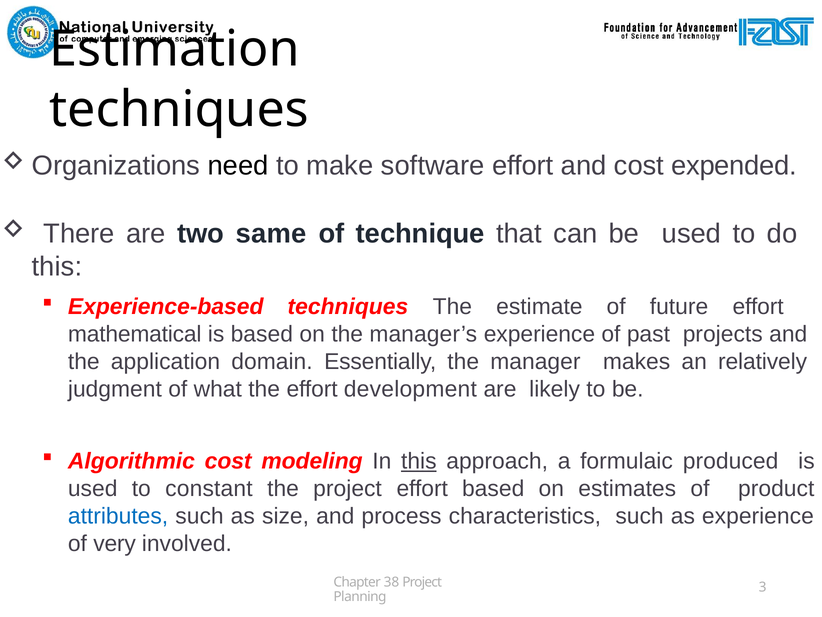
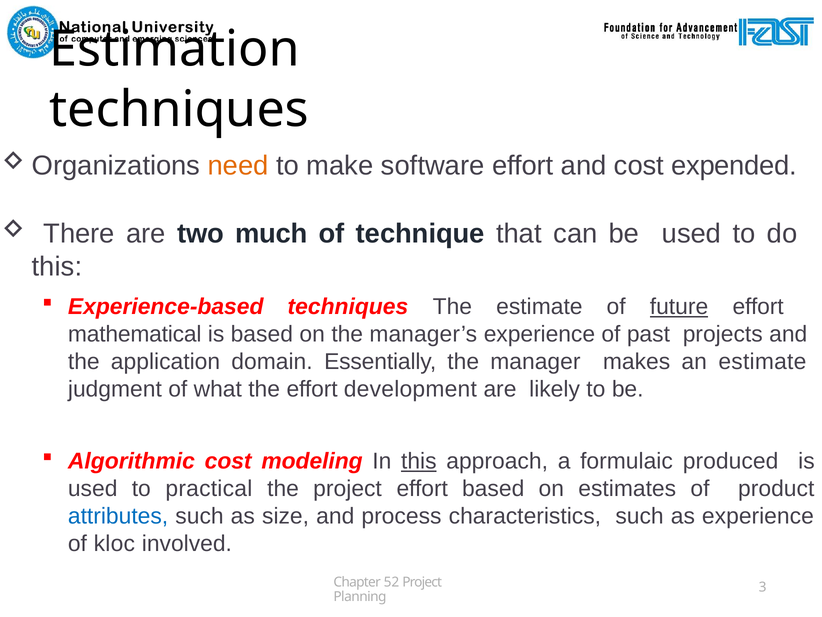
need colour: black -> orange (238, 166)
same: same -> much (271, 234)
future underline: none -> present (679, 307)
an relatively: relatively -> estimate (762, 362)
constant: constant -> practical (209, 488)
very: very -> kloc (114, 543)
38: 38 -> 52 (391, 582)
